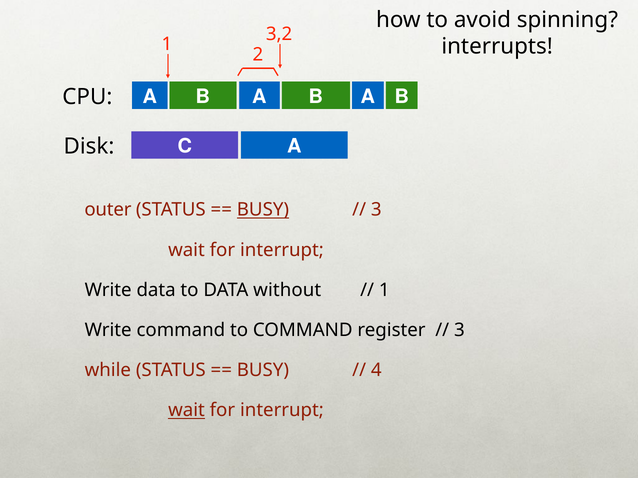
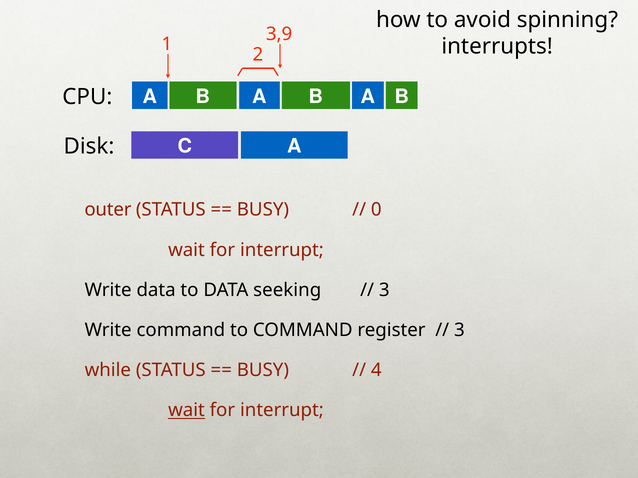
3,2: 3,2 -> 3,9 (279, 34)
BUSY underline: present -> none (263, 210)
3: 3 -> 0 (376, 210)
without: without -> seeking (287, 290)
1: 1 -> 3 (384, 290)
